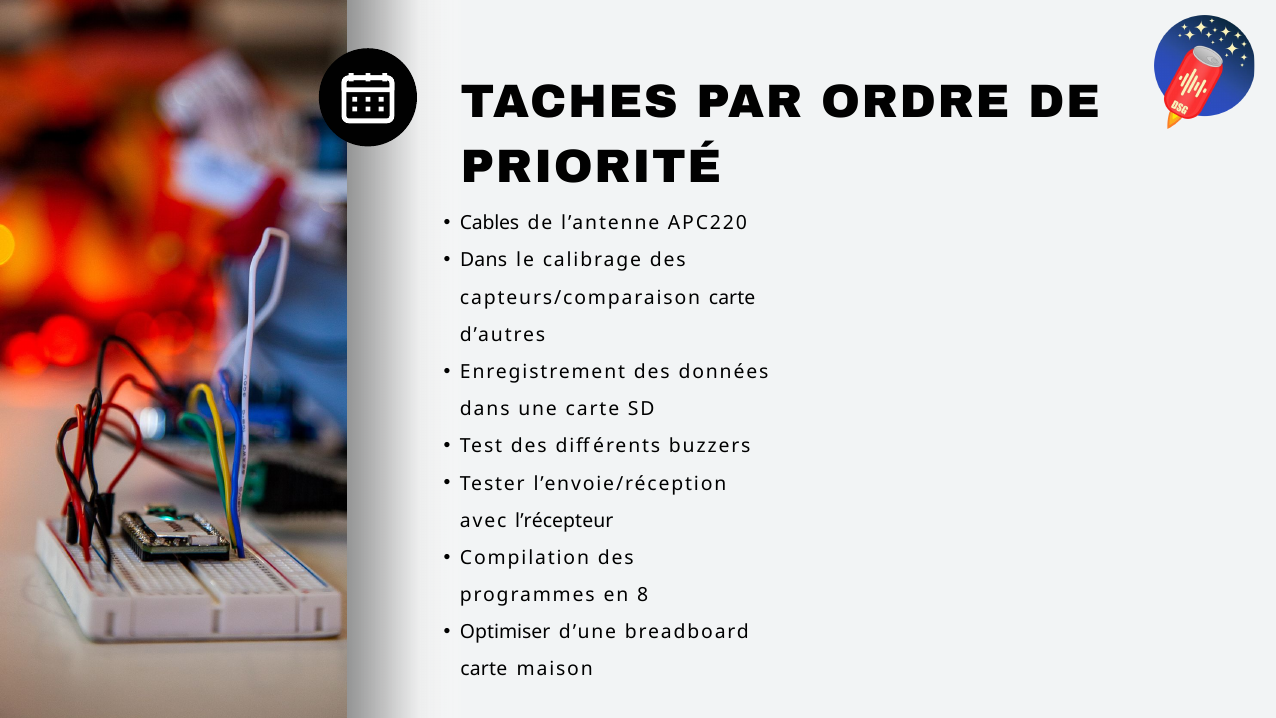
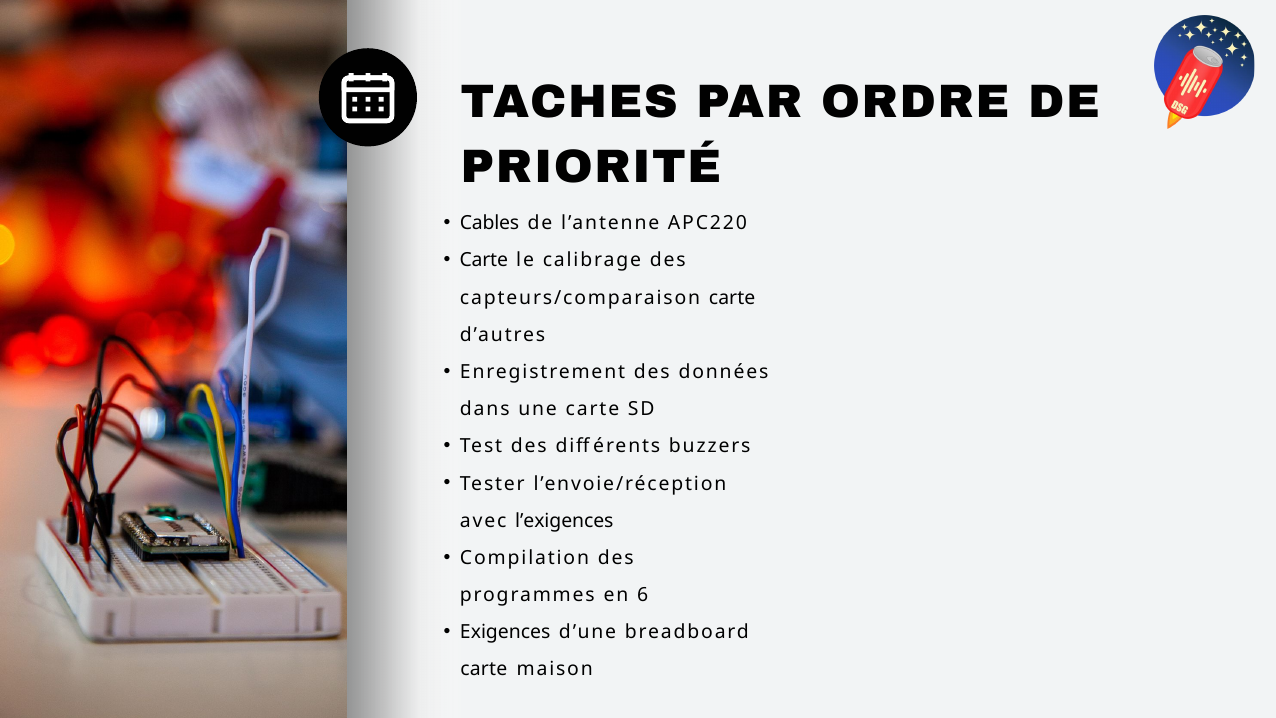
Dans: Dans -> Carte (484, 260)
l’récepteur: l’récepteur -> l’exigences (564, 521)
8: 8 -> 6 (643, 595)
Optimiser: Optimiser -> Exigences (505, 632)
